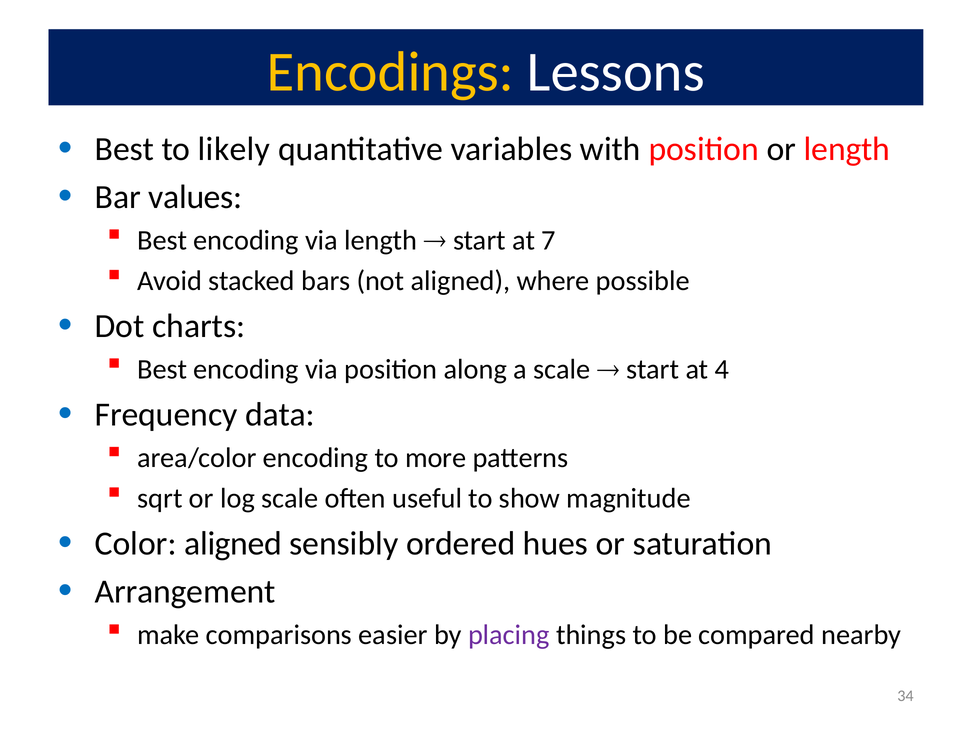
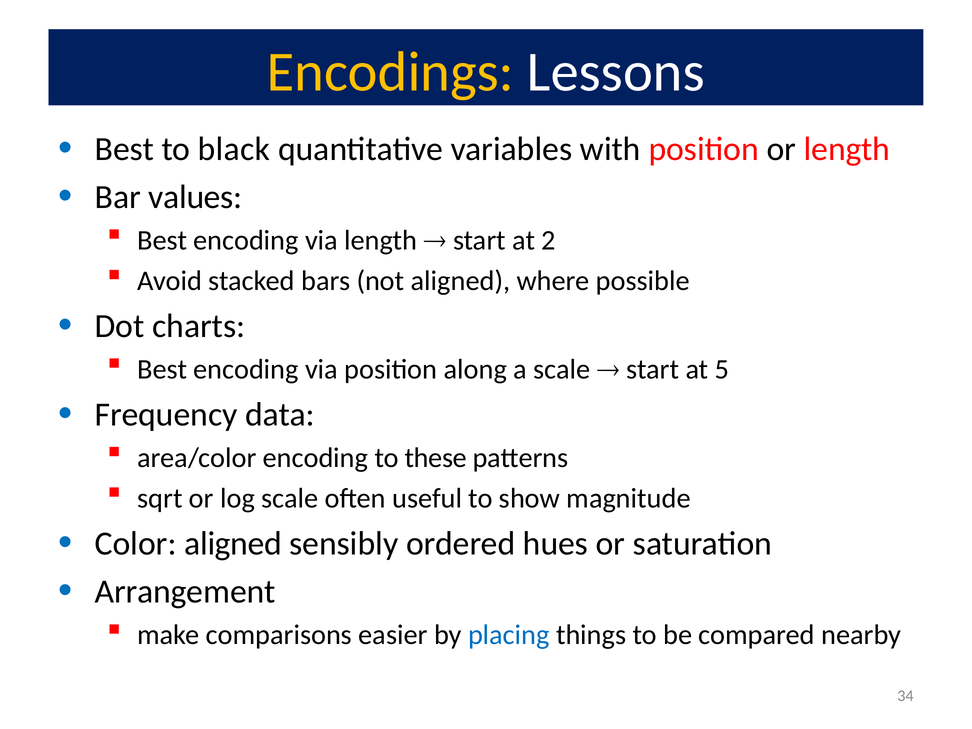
likely: likely -> black (234, 149)
7: 7 -> 2 (549, 240)
4: 4 -> 5 (722, 369)
more: more -> these (436, 458)
placing colour: purple -> blue (509, 635)
